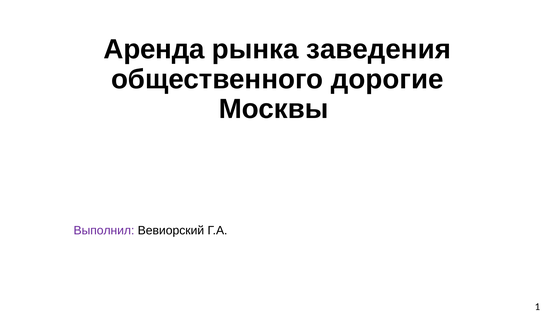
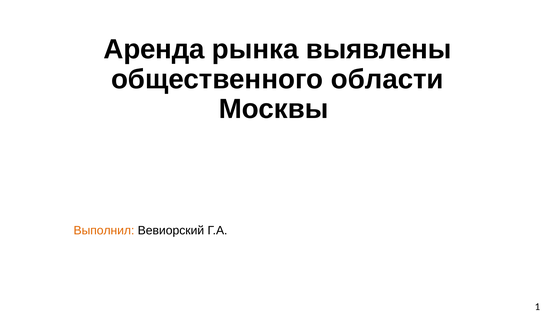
заведения: заведения -> выявлены (379, 49)
дорогие: дорогие -> области (387, 79)
Выполнил colour: purple -> orange (104, 231)
